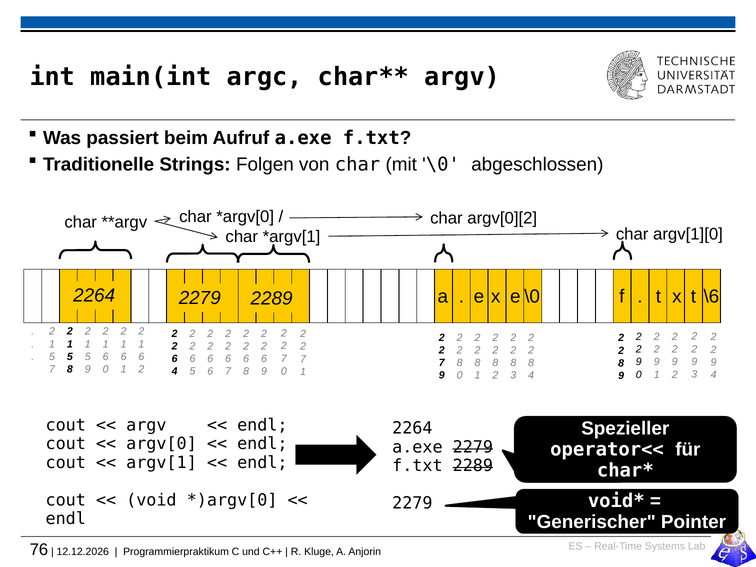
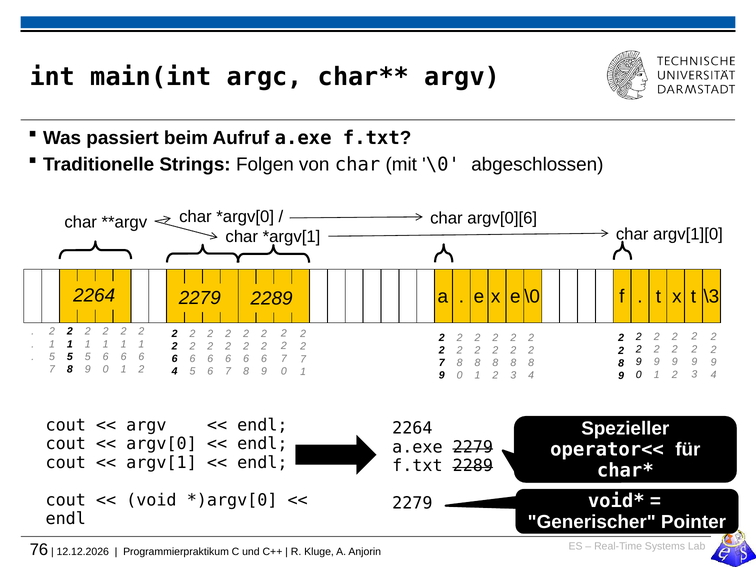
argv[0][2: argv[0][2 -> argv[0][6 (502, 218)
\6: \6 -> \3 (711, 296)
